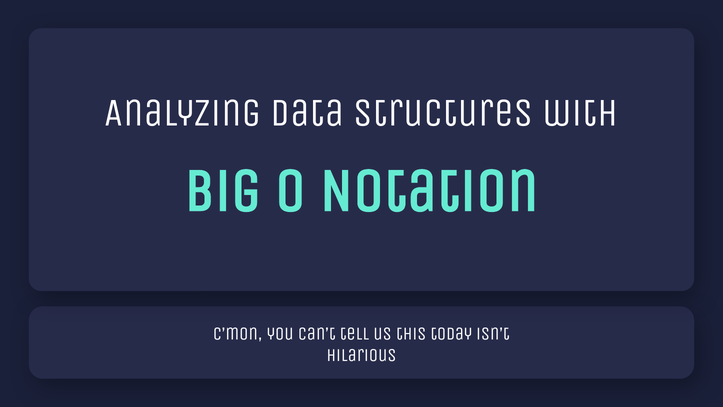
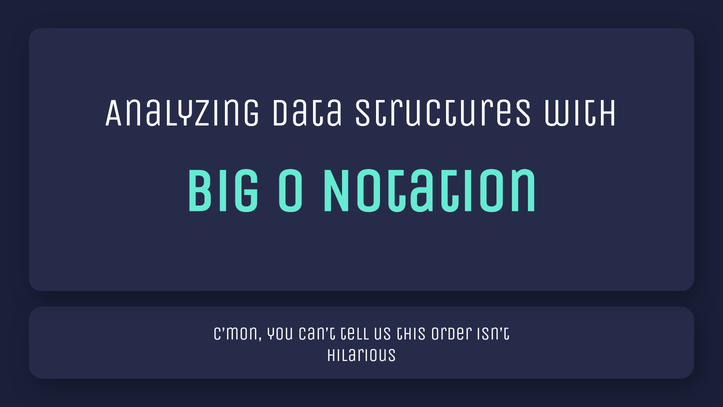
today: today -> order (451, 333)
